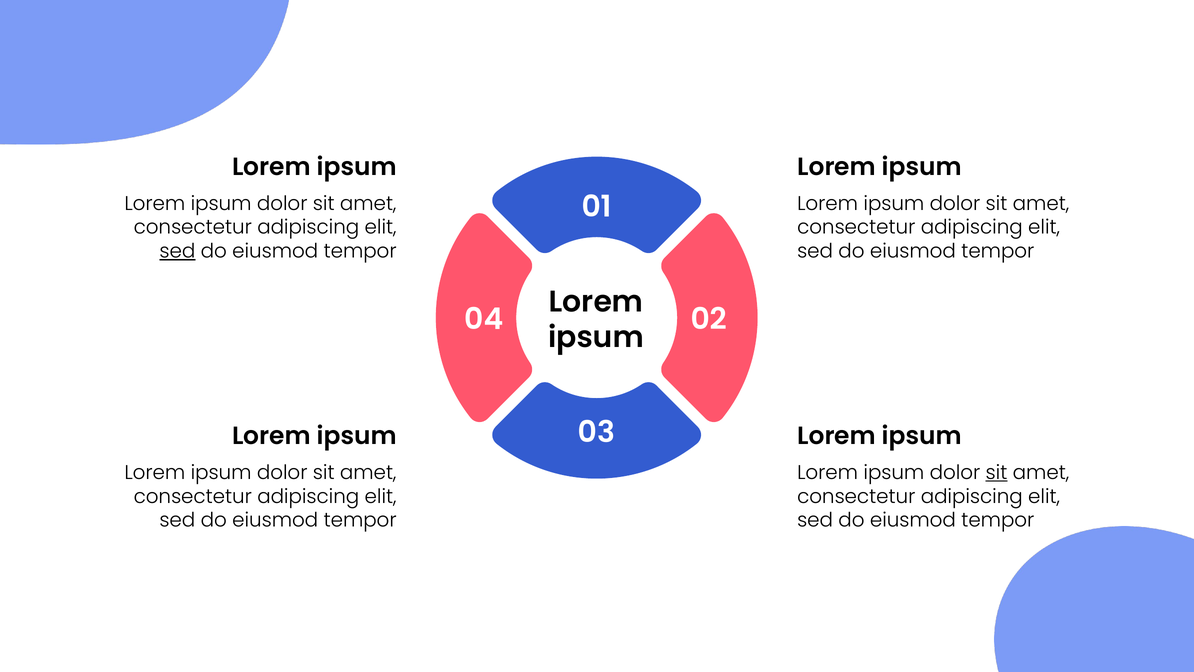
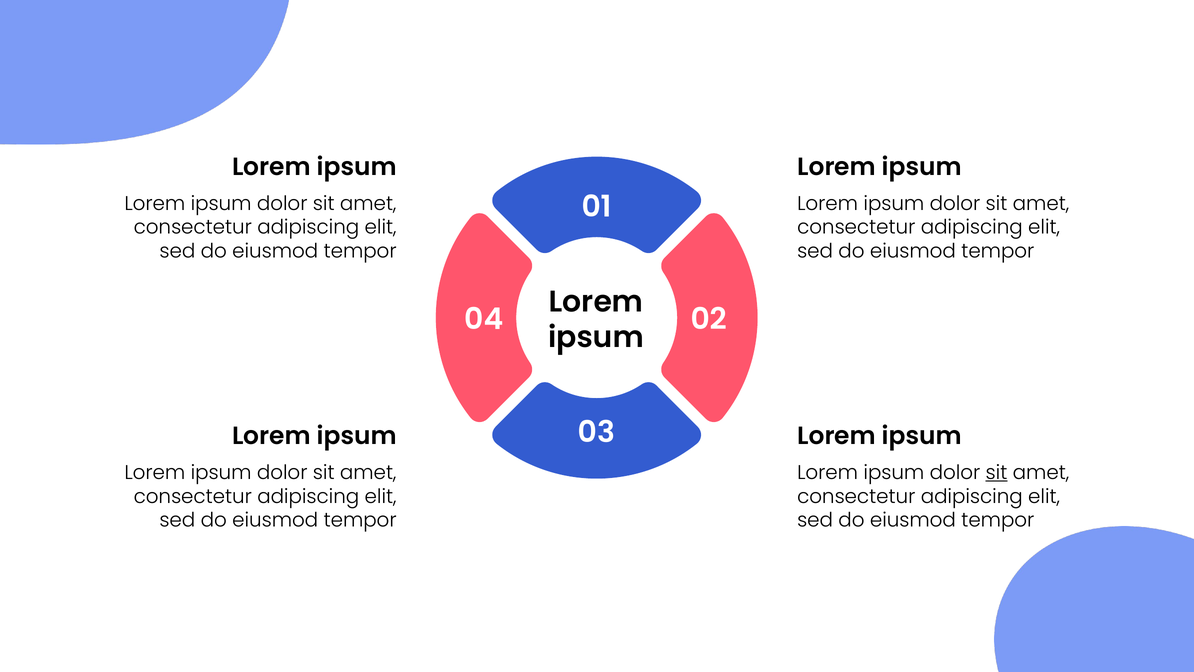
sed underline: present -> none (177, 251)
